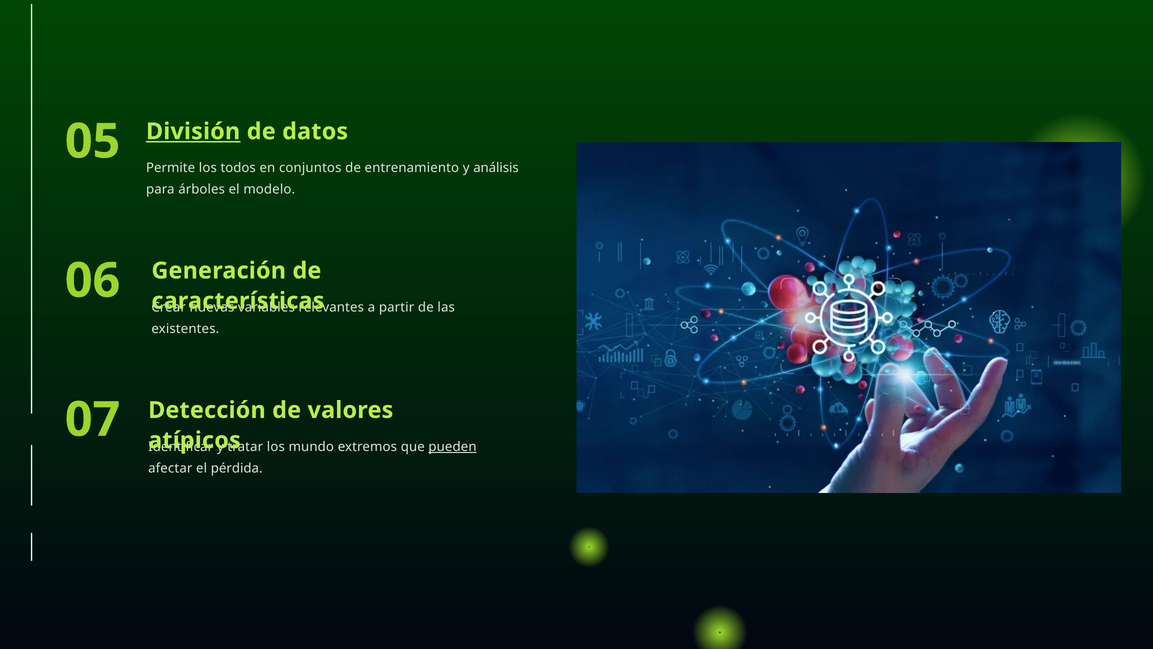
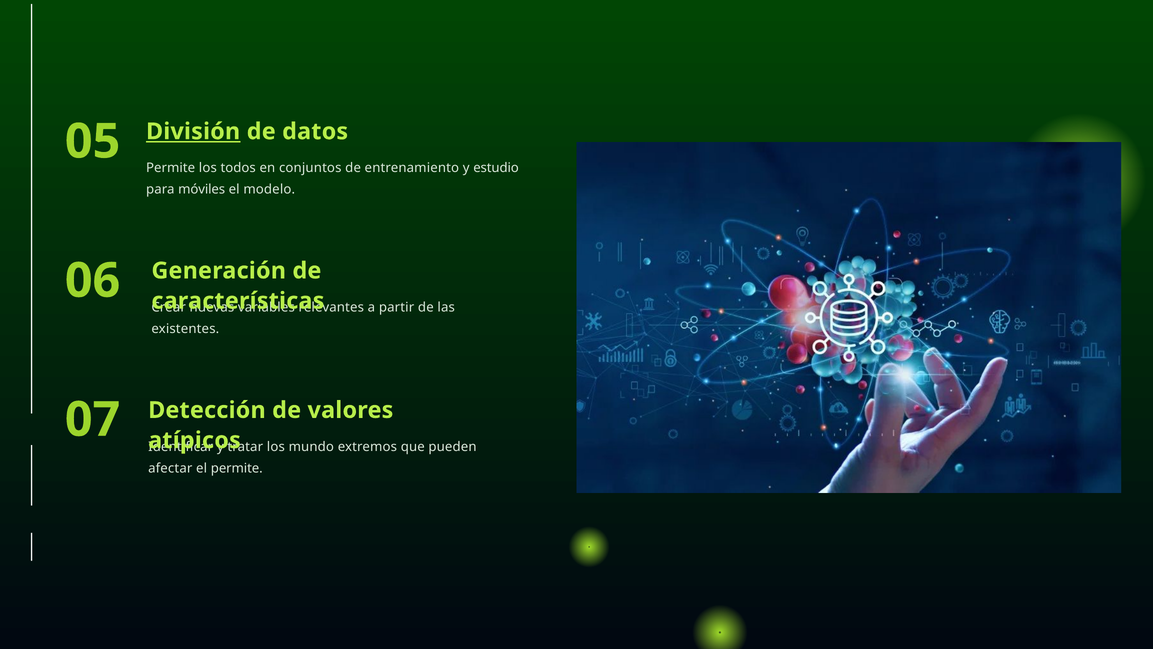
análisis: análisis -> estudio (496, 168)
árboles: árboles -> móviles (202, 189)
pueden underline: present -> none (453, 447)
el pérdida: pérdida -> permite (237, 468)
